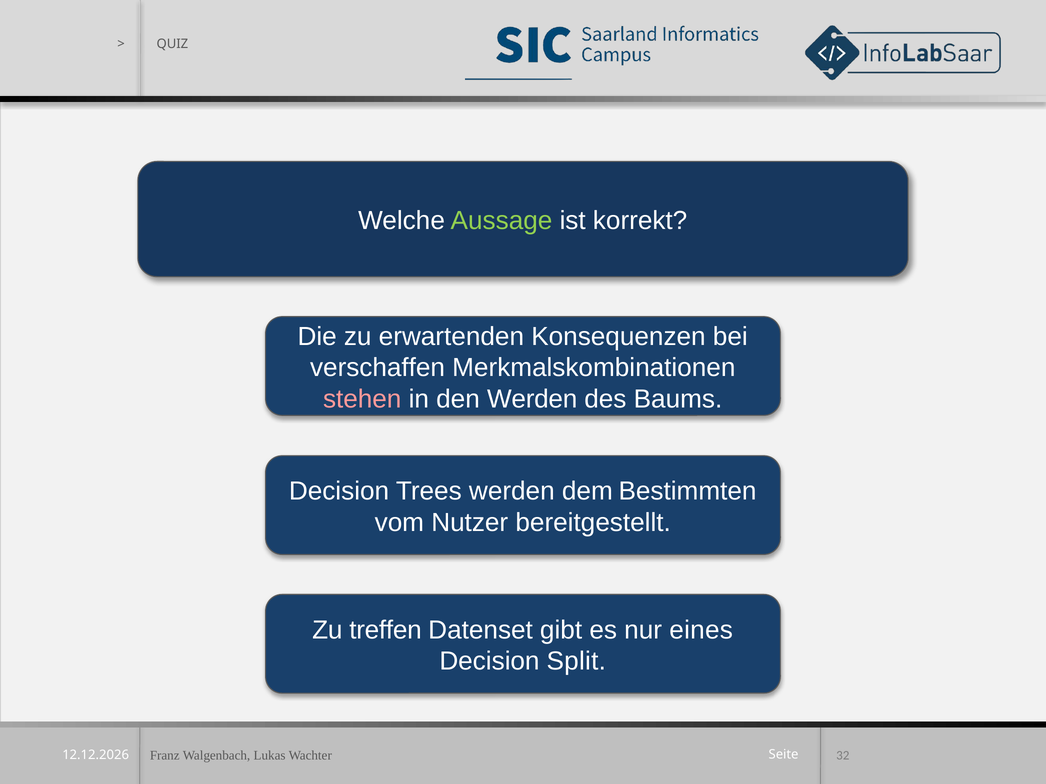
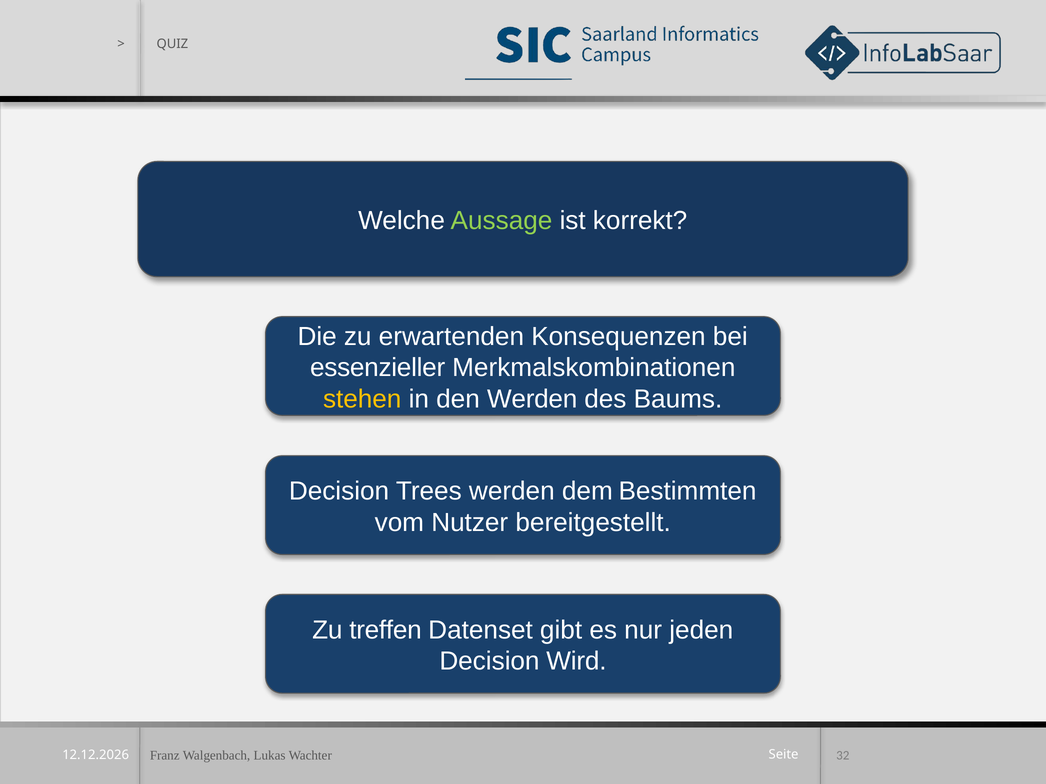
verschaffen: verschaffen -> essenzieller (378, 368)
stehen colour: pink -> yellow (362, 399)
eines: eines -> jeden (701, 630)
Split: Split -> Wird (576, 662)
